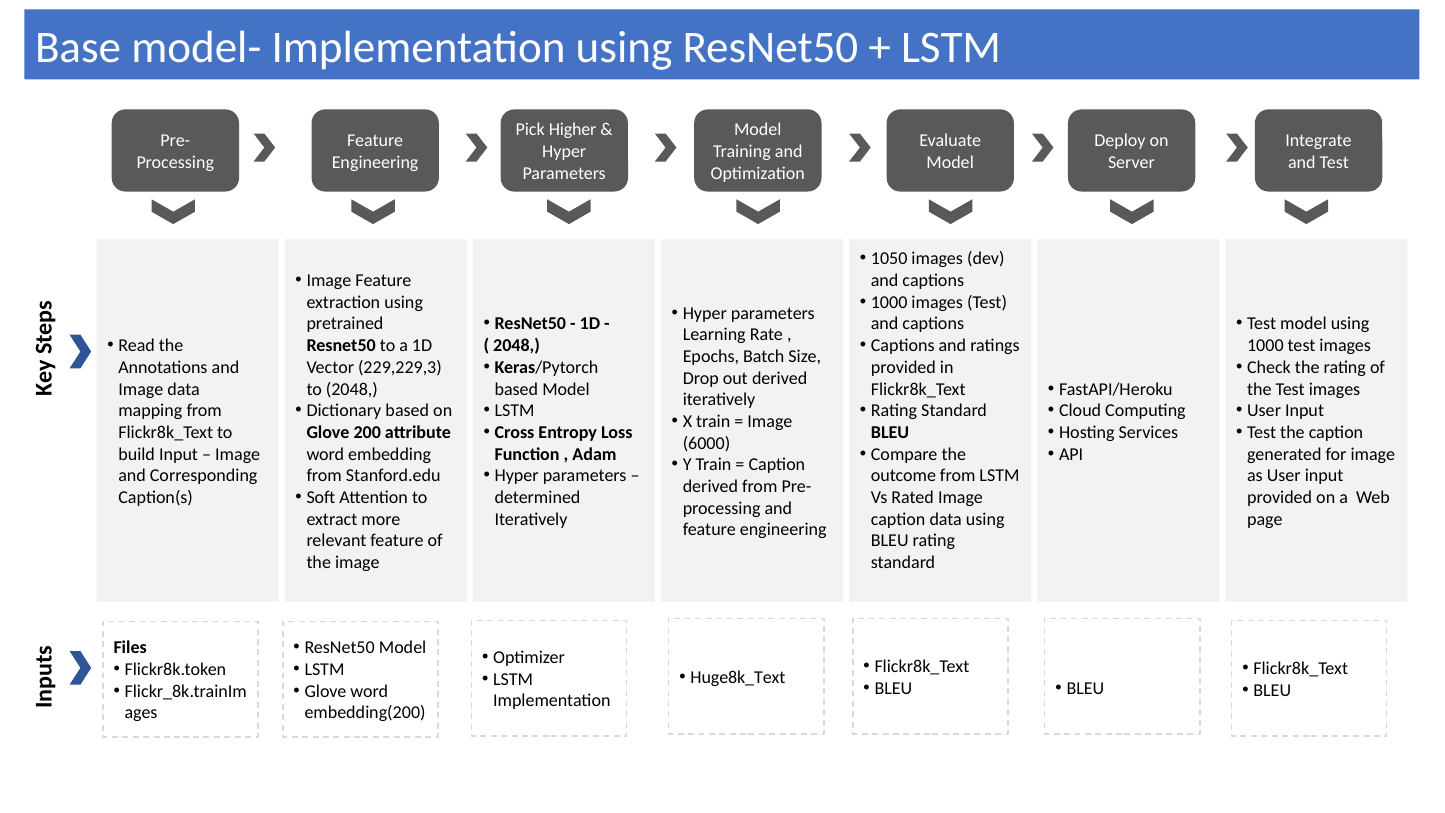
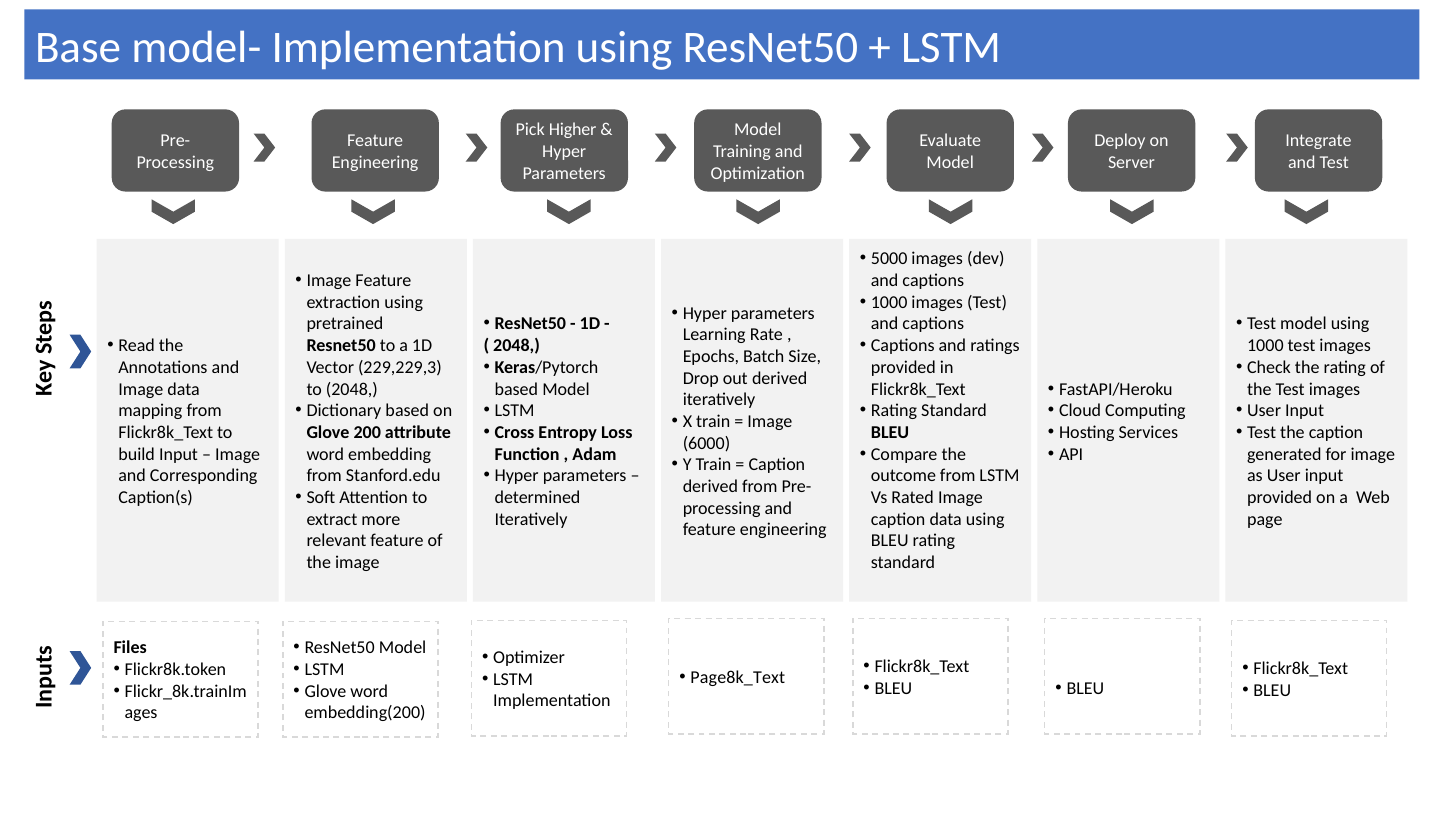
1050: 1050 -> 5000 (889, 259)
Huge8k_Text: Huge8k_Text -> Page8k_Text (738, 677)
